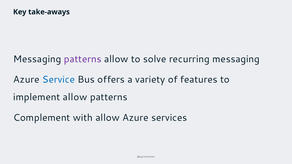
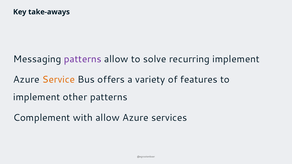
recurring messaging: messaging -> implement (236, 59)
Service colour: blue -> orange (58, 80)
implement allow: allow -> other (75, 97)
